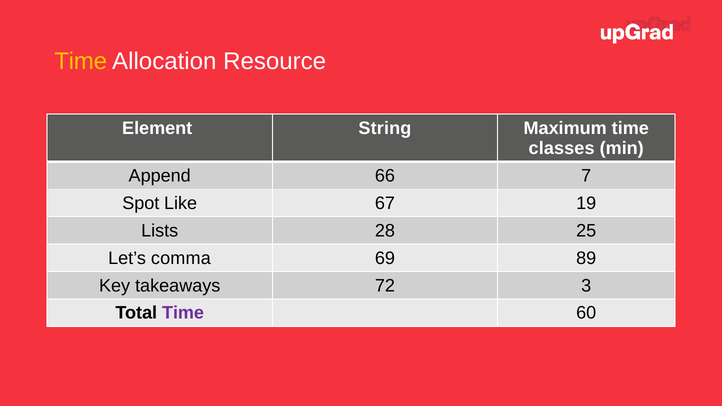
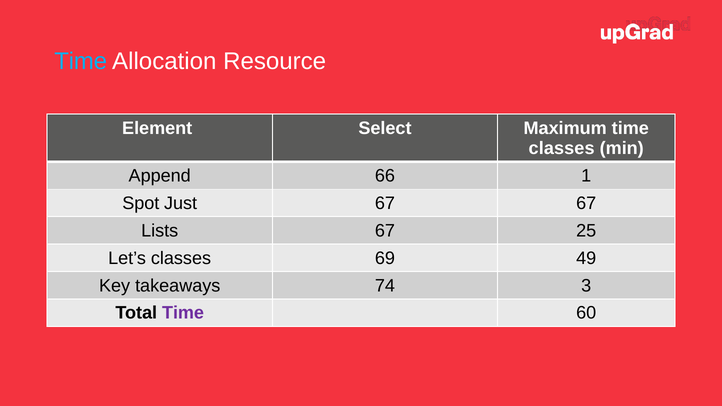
Time colour: yellow -> light blue (81, 61)
String: String -> Select (385, 128)
7: 7 -> 1 (586, 176)
Like: Like -> Just (181, 203)
67 19: 19 -> 67 (586, 203)
Lists 28: 28 -> 67 (385, 231)
Let’s comma: comma -> classes (181, 258)
89: 89 -> 49 (586, 258)
72: 72 -> 74 (385, 286)
